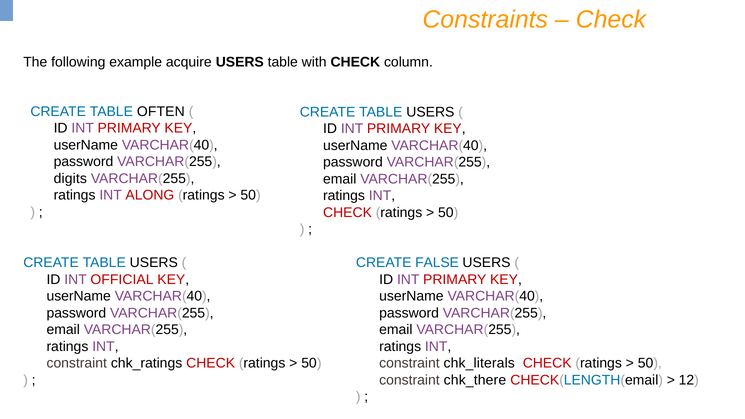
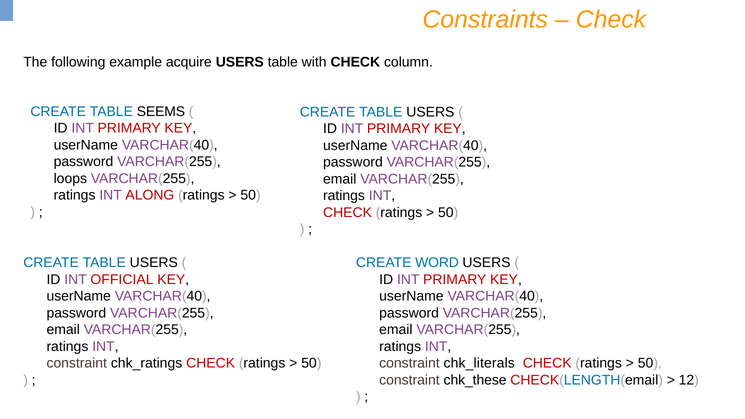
OFTEN: OFTEN -> SEEMS (161, 112)
digits: digits -> loops (70, 179)
FALSE: FALSE -> WORD (437, 263)
chk_there: chk_there -> chk_these (475, 380)
